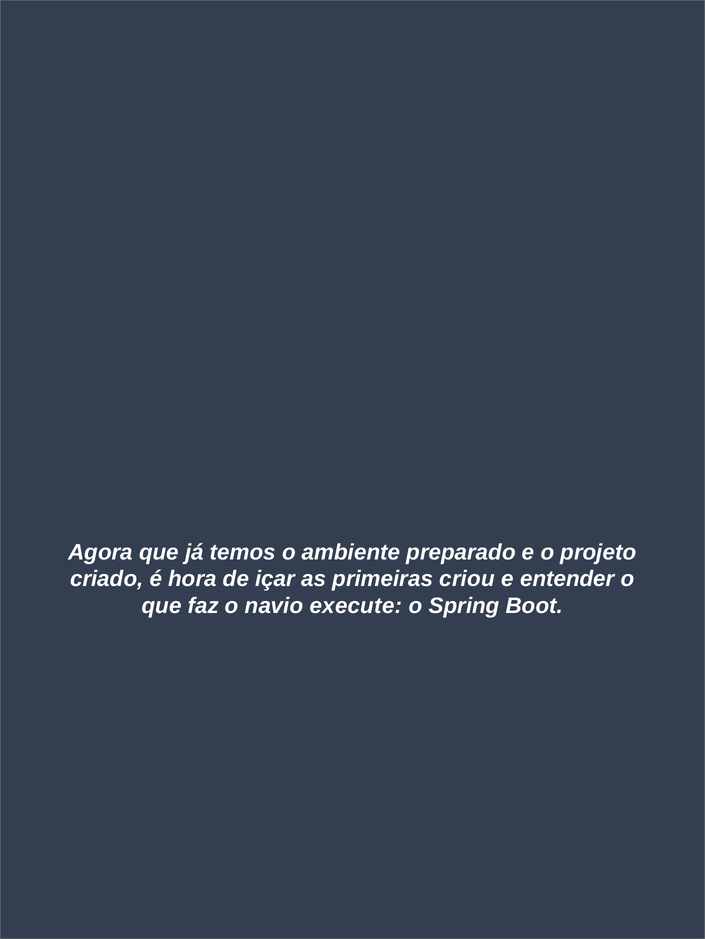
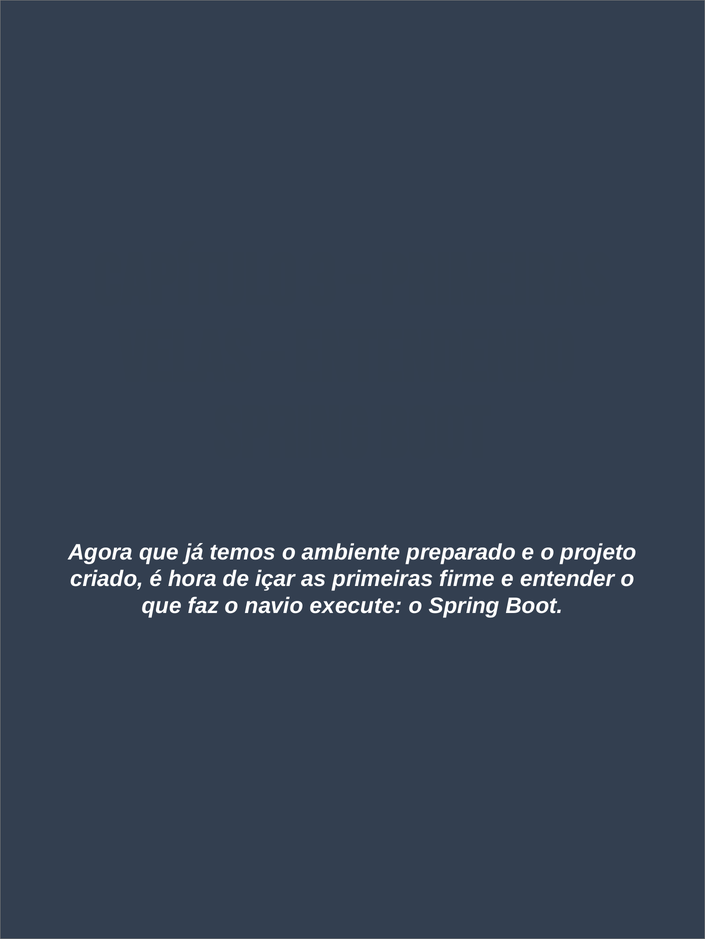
criou: criou -> firme (467, 580)
